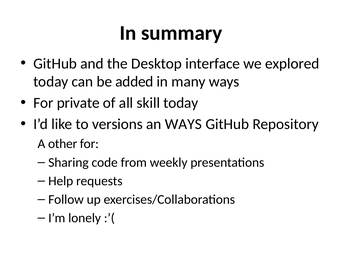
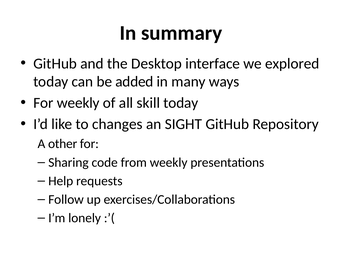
For private: private -> weekly (78, 103)
versions: versions -> changes (117, 124)
an WAYS: WAYS -> SIGHT (183, 124)
